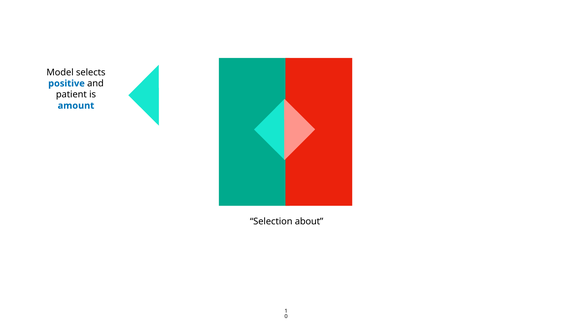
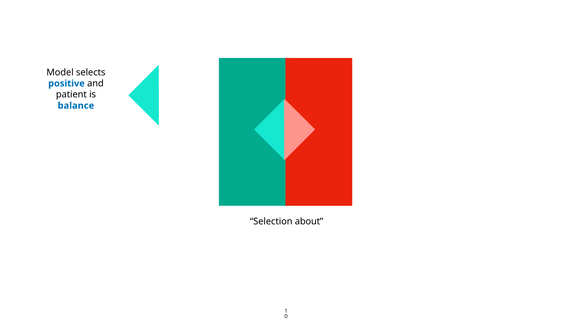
amount: amount -> balance (76, 106)
